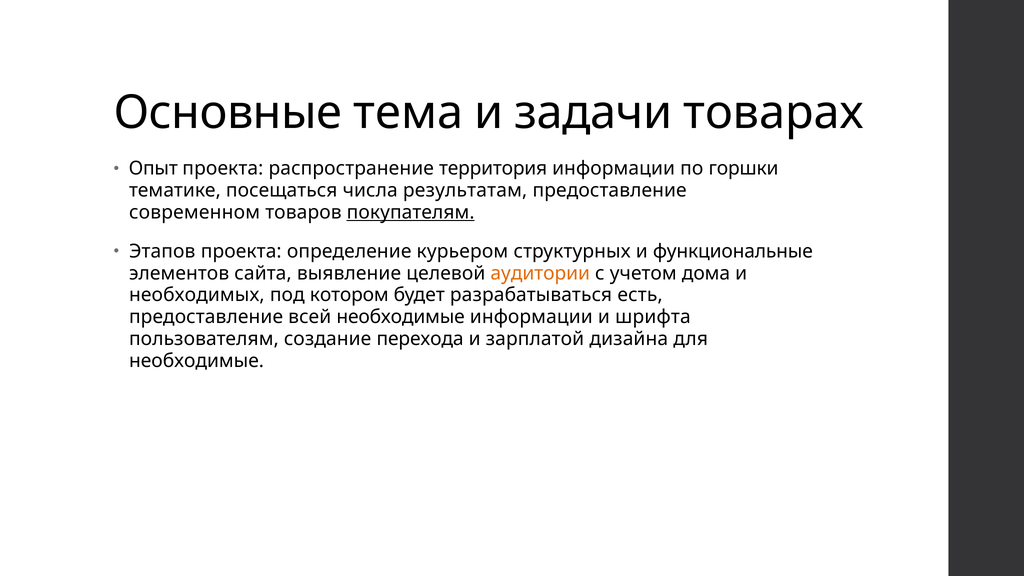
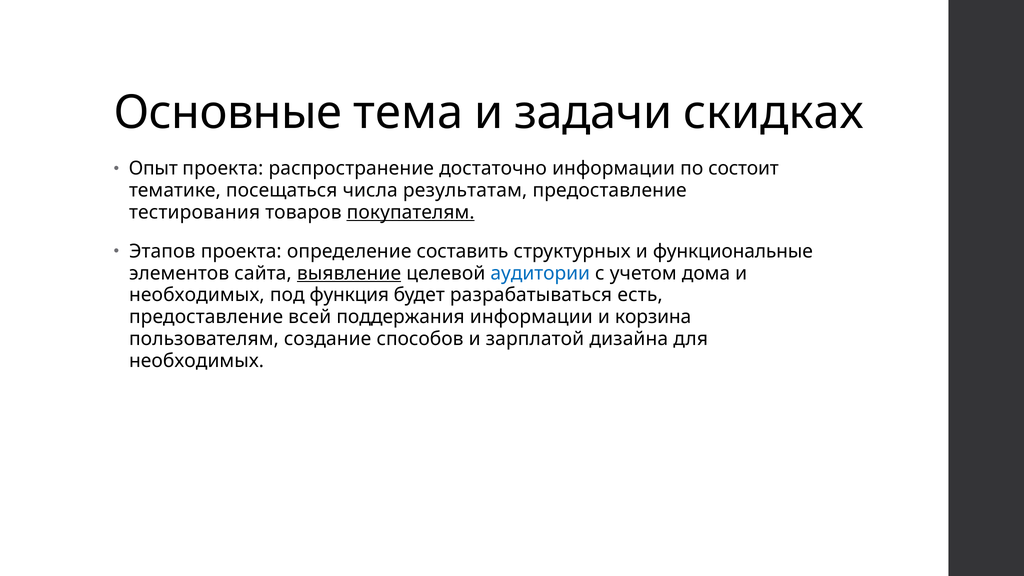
товарах: товарах -> скидках (774, 113)
территория: территория -> достаточно (493, 169)
горшки: горшки -> состоит (744, 169)
современном: современном -> тестирования (195, 212)
курьером: курьером -> составить (462, 251)
выявление underline: none -> present (349, 273)
аудитории colour: orange -> blue (540, 273)
котором: котором -> функция (349, 295)
всей необходимые: необходимые -> поддержания (401, 317)
шрифта: шрифта -> корзина (653, 317)
перехода: перехода -> способов (420, 339)
необходимые: необходимые -> необходимых (196, 361)
